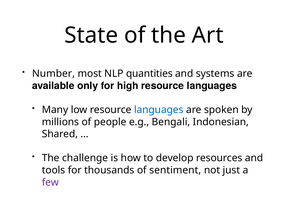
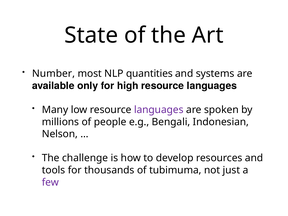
languages colour: blue -> purple (159, 110)
Shared: Shared -> Nelson (60, 134)
sentiment: sentiment -> tubimuma (175, 170)
